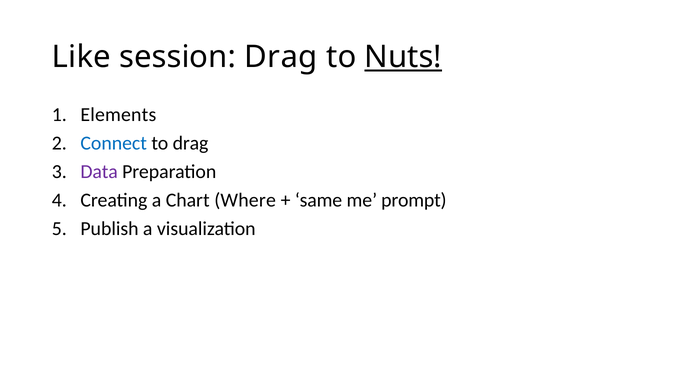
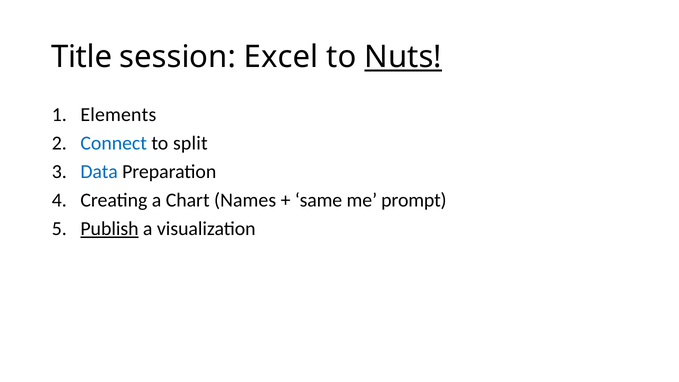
Like: Like -> Title (82, 57)
session Drag: Drag -> Excel (281, 57)
to drag: drag -> split (190, 143)
Data colour: purple -> blue (99, 172)
Where: Where -> Names (245, 200)
Publish underline: none -> present (109, 229)
